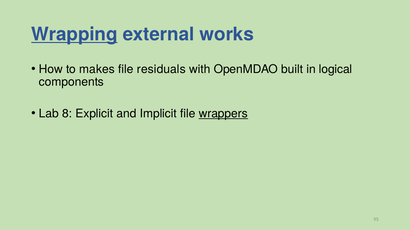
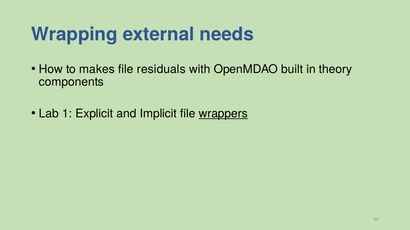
Wrapping underline: present -> none (74, 34)
works: works -> needs (227, 34)
logical: logical -> theory (336, 69)
8: 8 -> 1 (67, 114)
